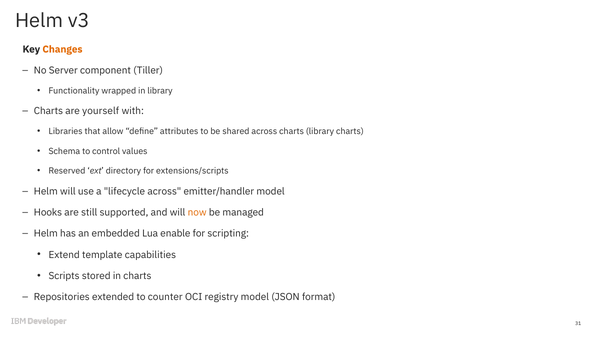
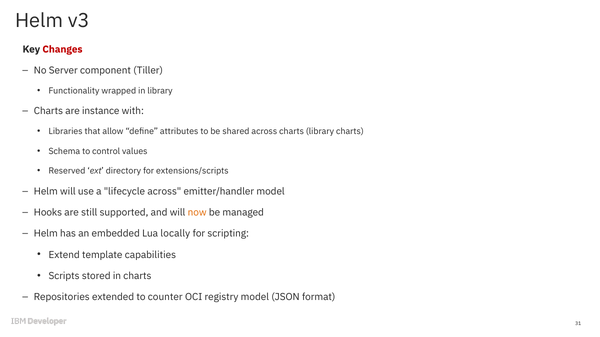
Changes colour: orange -> red (62, 49)
yourself: yourself -> instance (101, 111)
enable: enable -> locally (175, 234)
